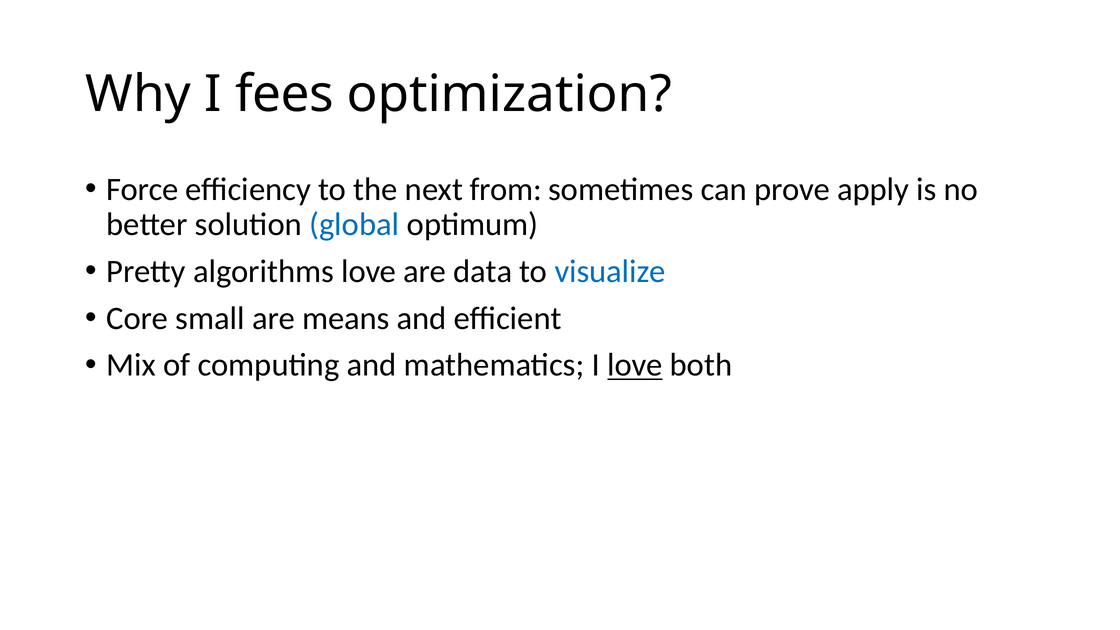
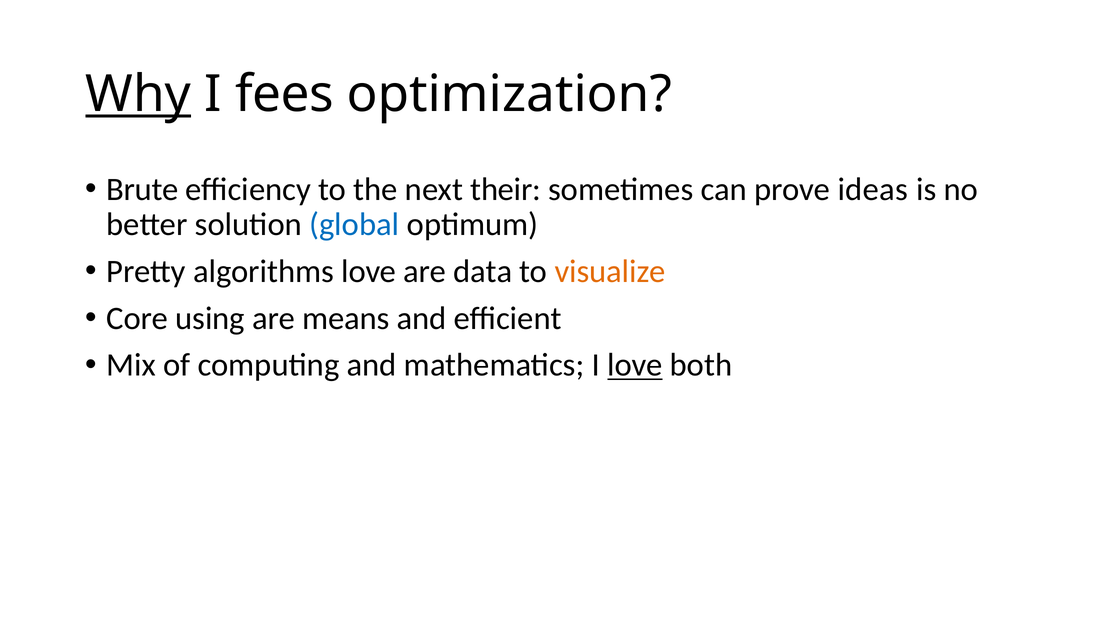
Why underline: none -> present (138, 94)
Force: Force -> Brute (142, 189)
from: from -> their (506, 189)
apply: apply -> ideas (873, 189)
visualize colour: blue -> orange (610, 271)
small: small -> using (210, 318)
